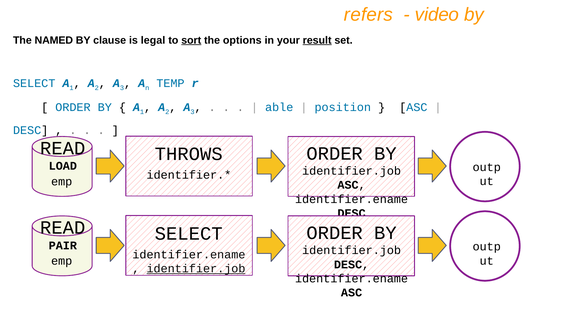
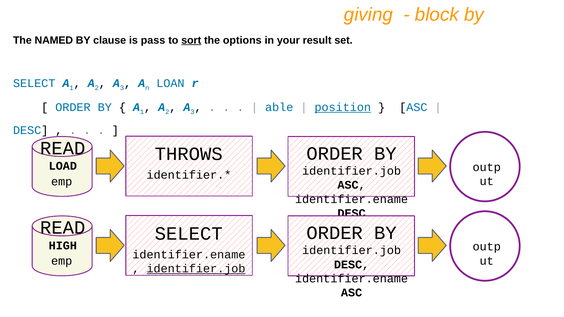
refers: refers -> giving (369, 15)
video: video -> block (437, 15)
legal: legal -> pass (153, 40)
result underline: present -> none (317, 40)
TEMP: TEMP -> LOAN (170, 83)
position underline: none -> present (343, 107)
PAIR: PAIR -> HIGH (63, 246)
